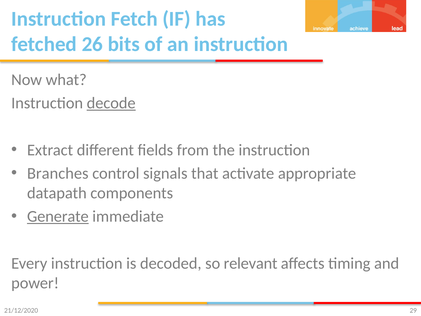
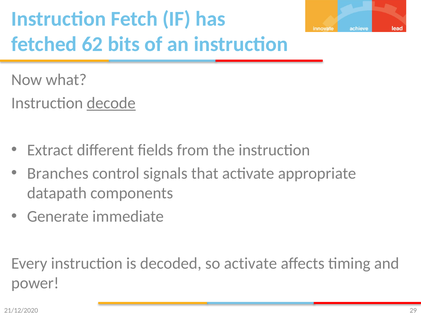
26: 26 -> 62 (92, 44)
Generate underline: present -> none (58, 216)
so relevant: relevant -> activate (250, 263)
